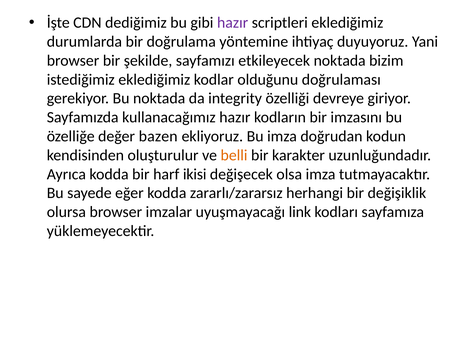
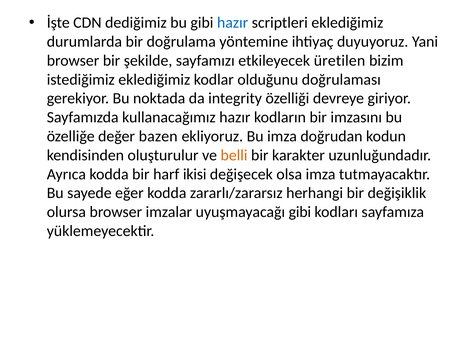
hazır colour: purple -> blue (233, 23)
etkileyecek noktada: noktada -> üretilen (340, 61)
uyuşmayacağı link: link -> gibi (300, 212)
